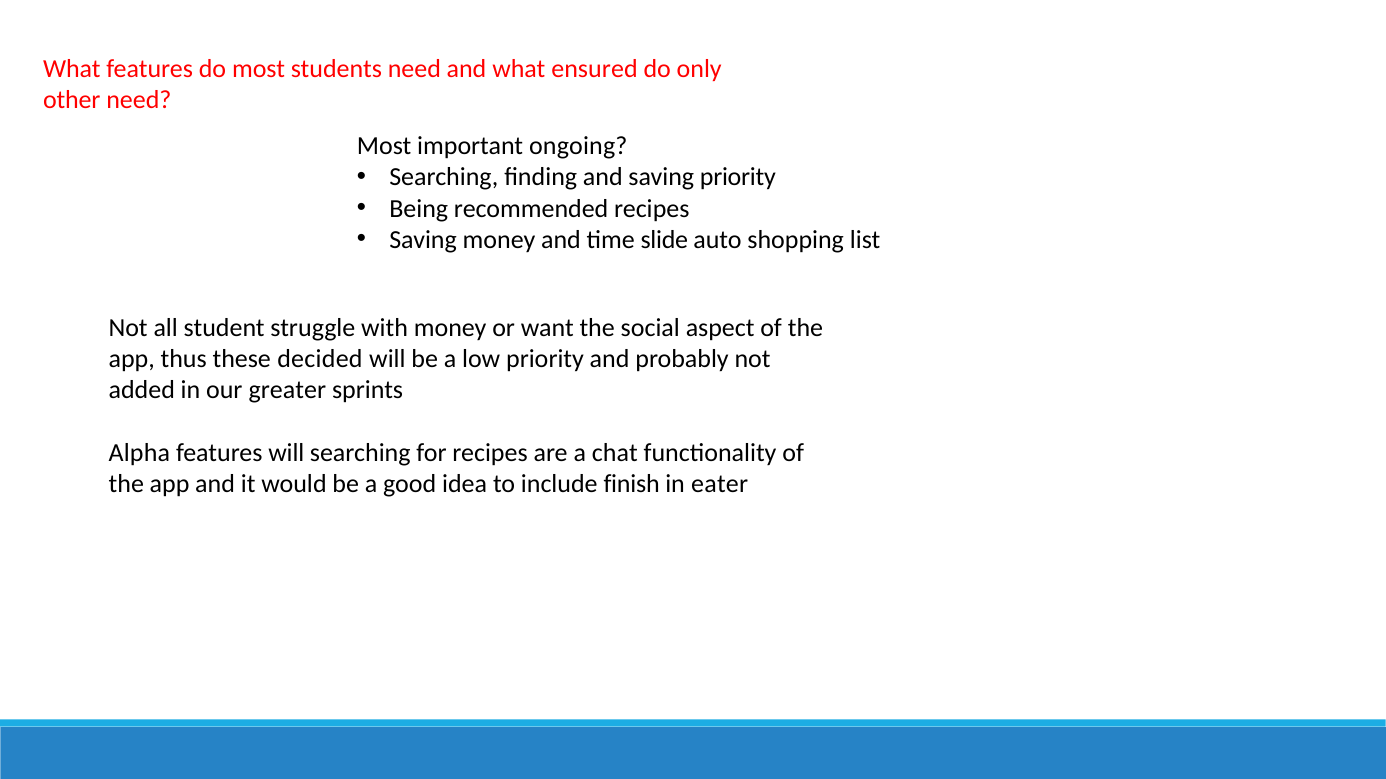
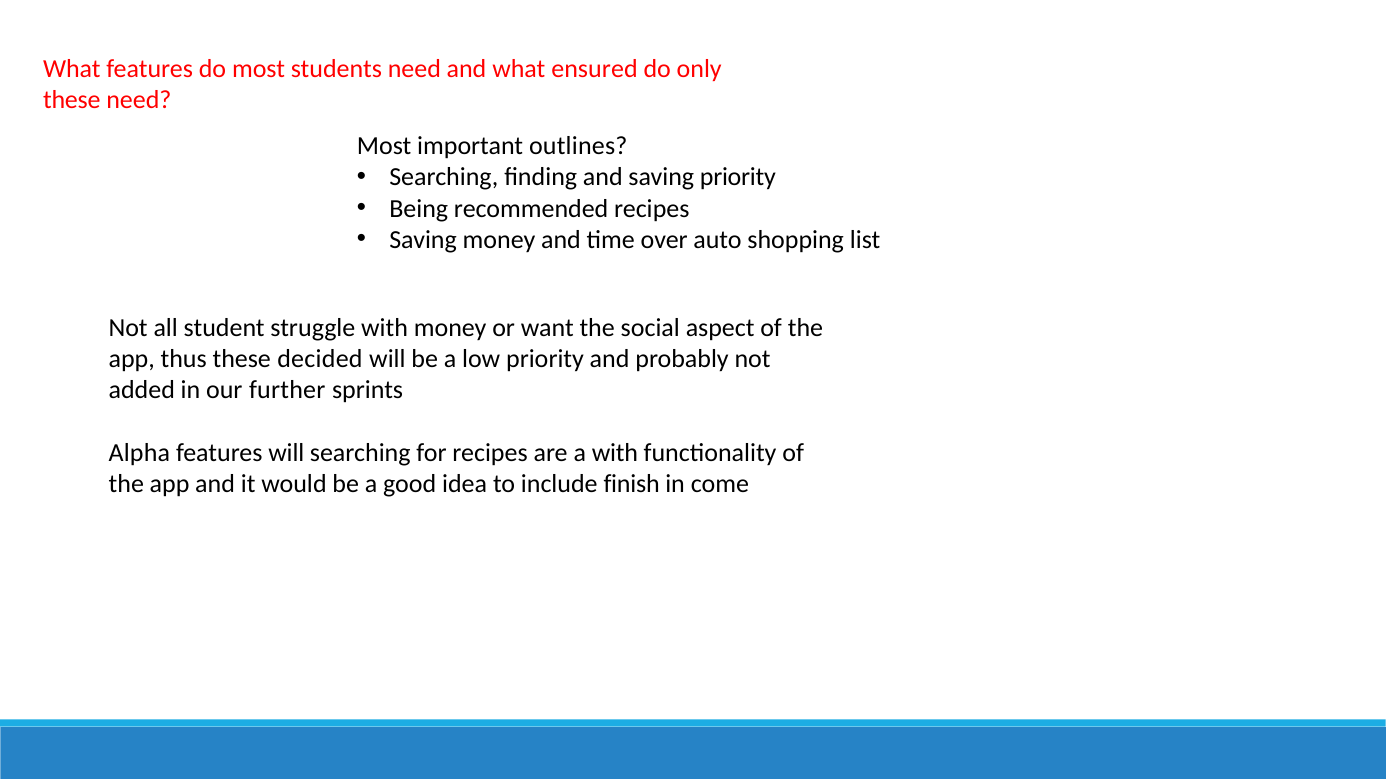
other: other -> these (72, 100)
ongoing: ongoing -> outlines (578, 146)
slide: slide -> over (664, 240)
greater: greater -> further (287, 391)
a chat: chat -> with (615, 453)
eater: eater -> come (720, 484)
